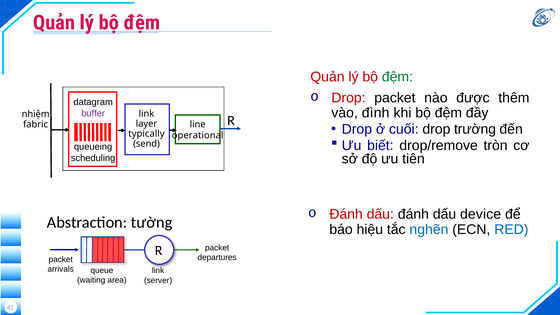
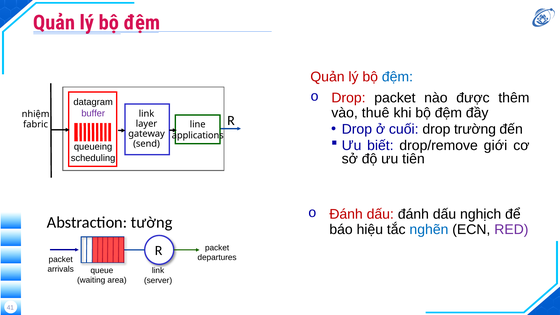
đệm colour: green -> blue (397, 77)
đình: đình -> thuê (376, 113)
typically: typically -> gateway (147, 134)
operational: operational -> applications (198, 136)
tròn: tròn -> giới (495, 145)
device: device -> nghịch (481, 214)
RED colour: blue -> purple (511, 229)
